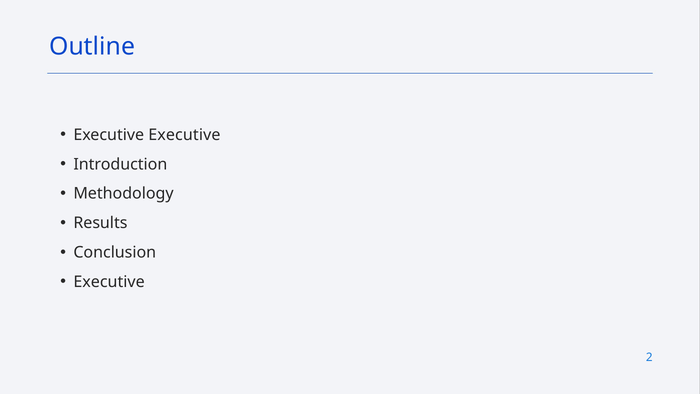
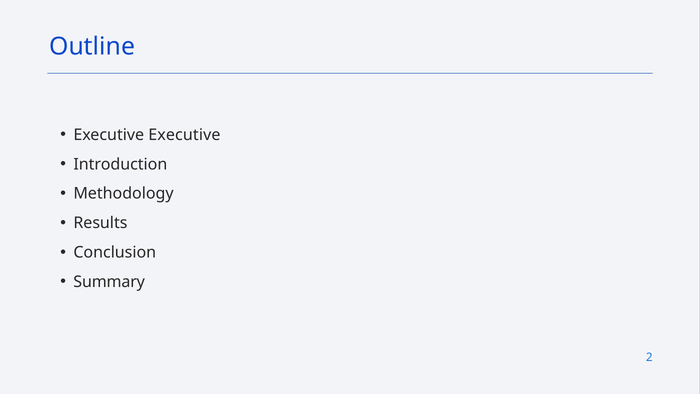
Executive: Executive -> Summary (109, 282)
